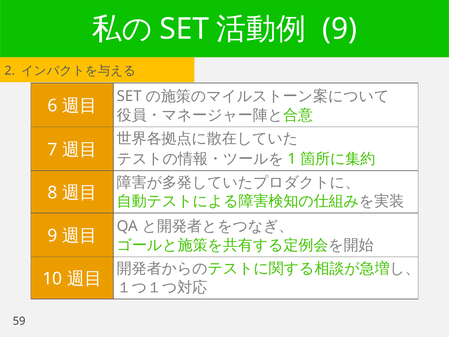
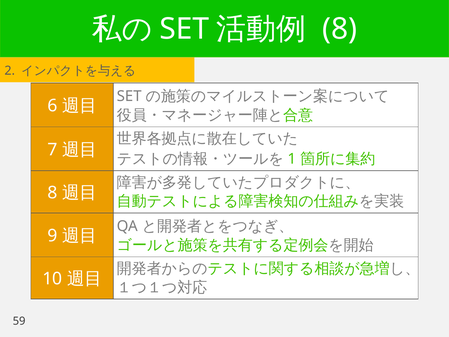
9: 9 -> 8 (340, 29)
